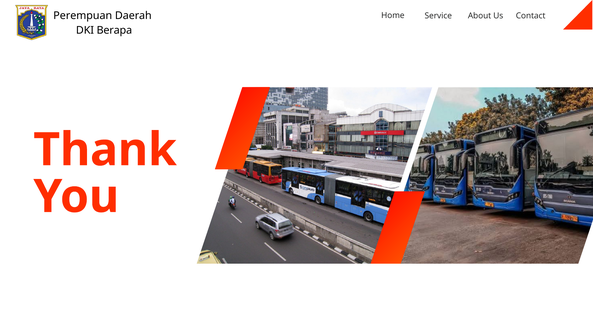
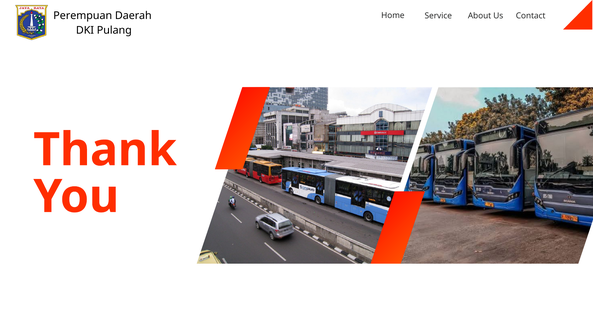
Berapa: Berapa -> Pulang (114, 31)
